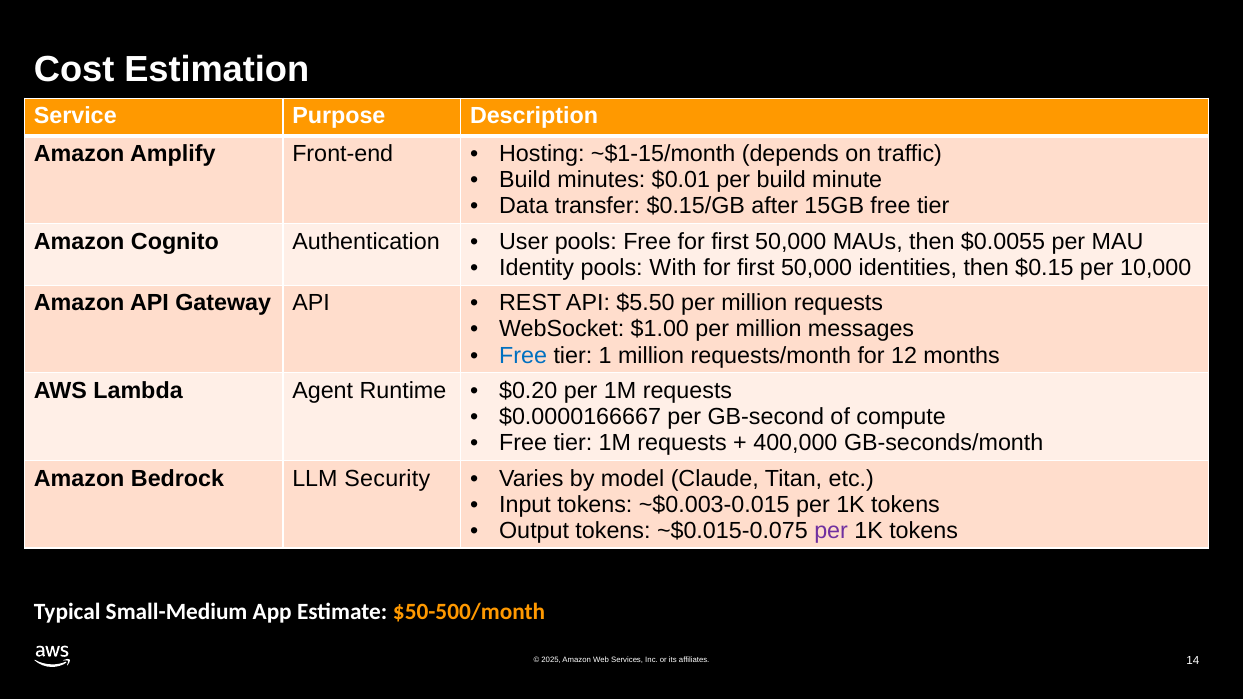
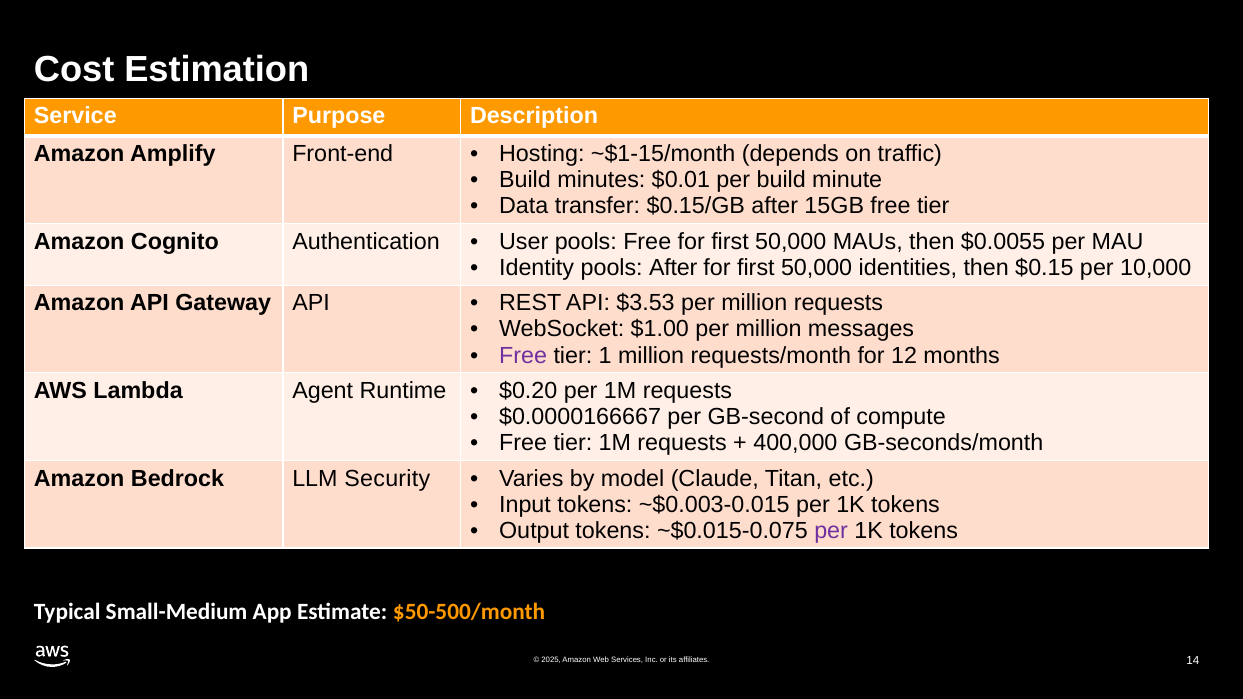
pools With: With -> After (673, 268)
$5.50: $5.50 -> $3.53 (646, 303)
Free colour: blue -> purple (523, 355)
